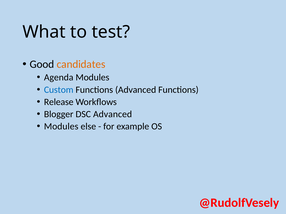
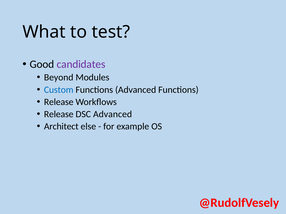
candidates colour: orange -> purple (81, 64)
Agenda: Agenda -> Beyond (59, 78)
Blogger: Blogger -> Release (59, 114)
Modules: Modules -> Architect (61, 127)
